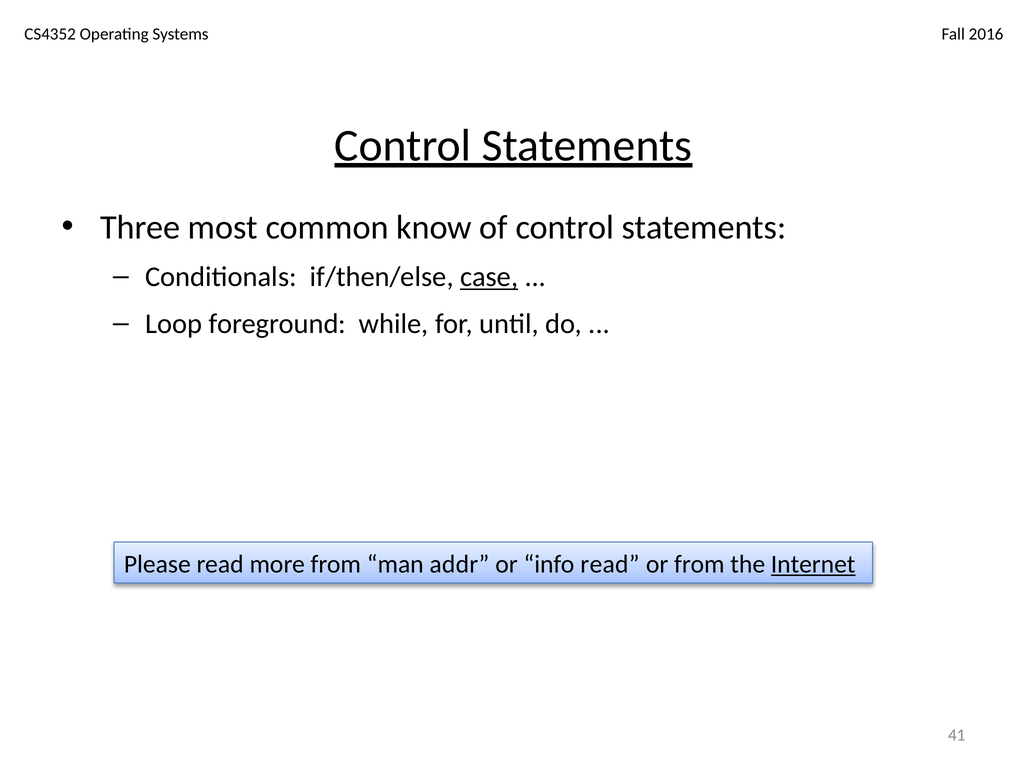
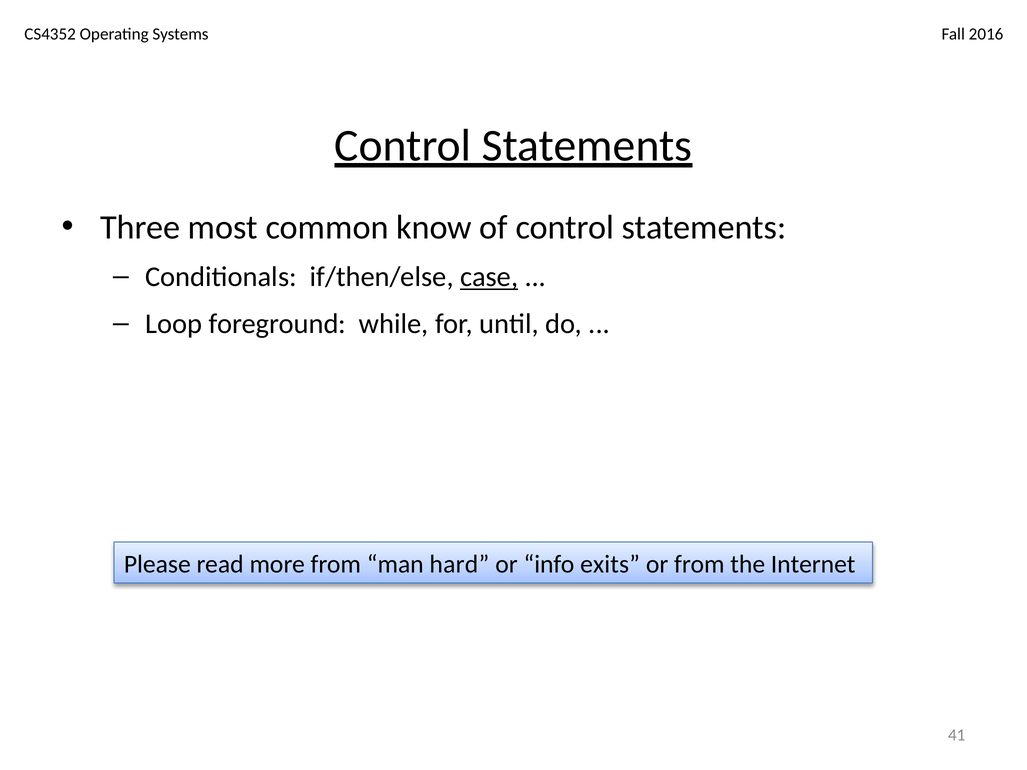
addr: addr -> hard (459, 565)
info read: read -> exits (610, 565)
Internet underline: present -> none (813, 565)
